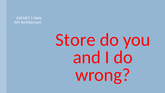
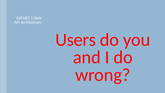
Store: Store -> Users (76, 40)
